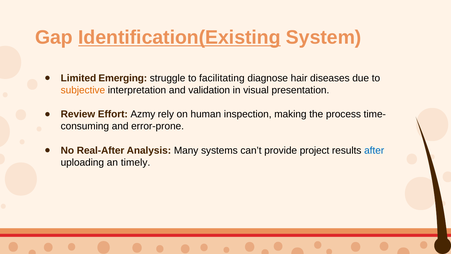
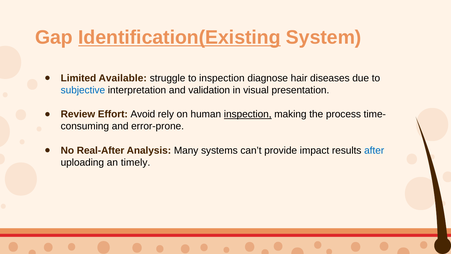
Emerging: Emerging -> Available (123, 78)
to facilitating: facilitating -> inspection (222, 78)
subjective colour: orange -> blue (83, 90)
Azmy: Azmy -> Avoid (143, 114)
inspection underline: none -> present (248, 114)
project: project -> impact (315, 150)
